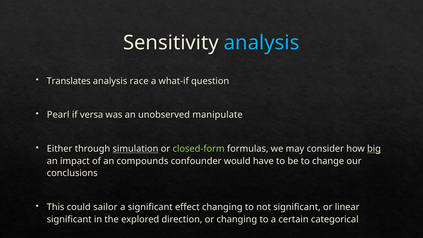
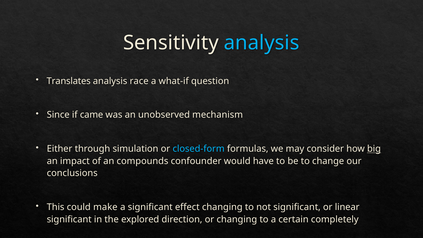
Pearl: Pearl -> Since (58, 115)
versa: versa -> came (92, 115)
manipulate: manipulate -> mechanism (218, 115)
simulation underline: present -> none (135, 149)
closed-form colour: light green -> light blue (199, 149)
sailor: sailor -> make (105, 207)
categorical: categorical -> completely (335, 219)
